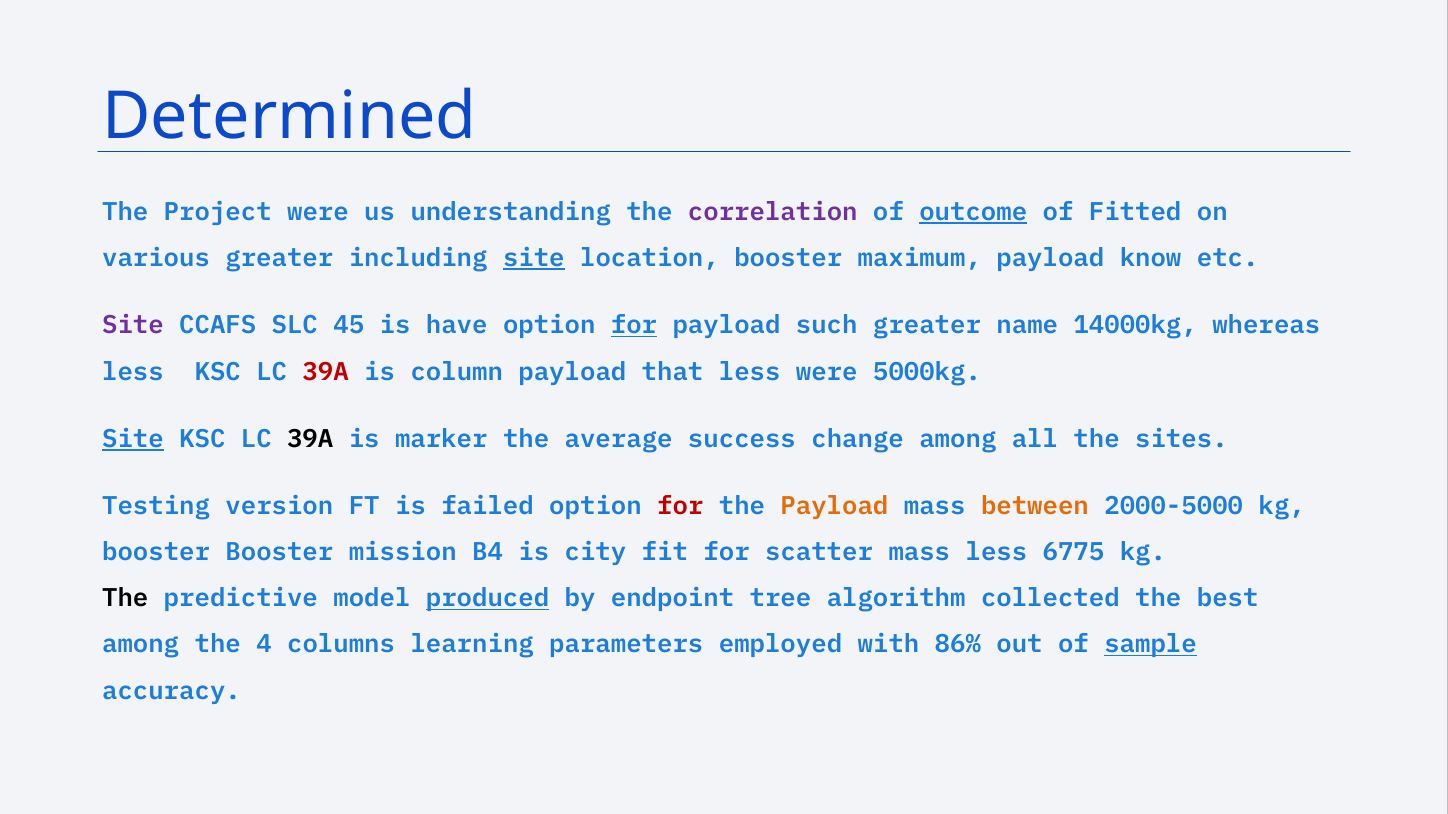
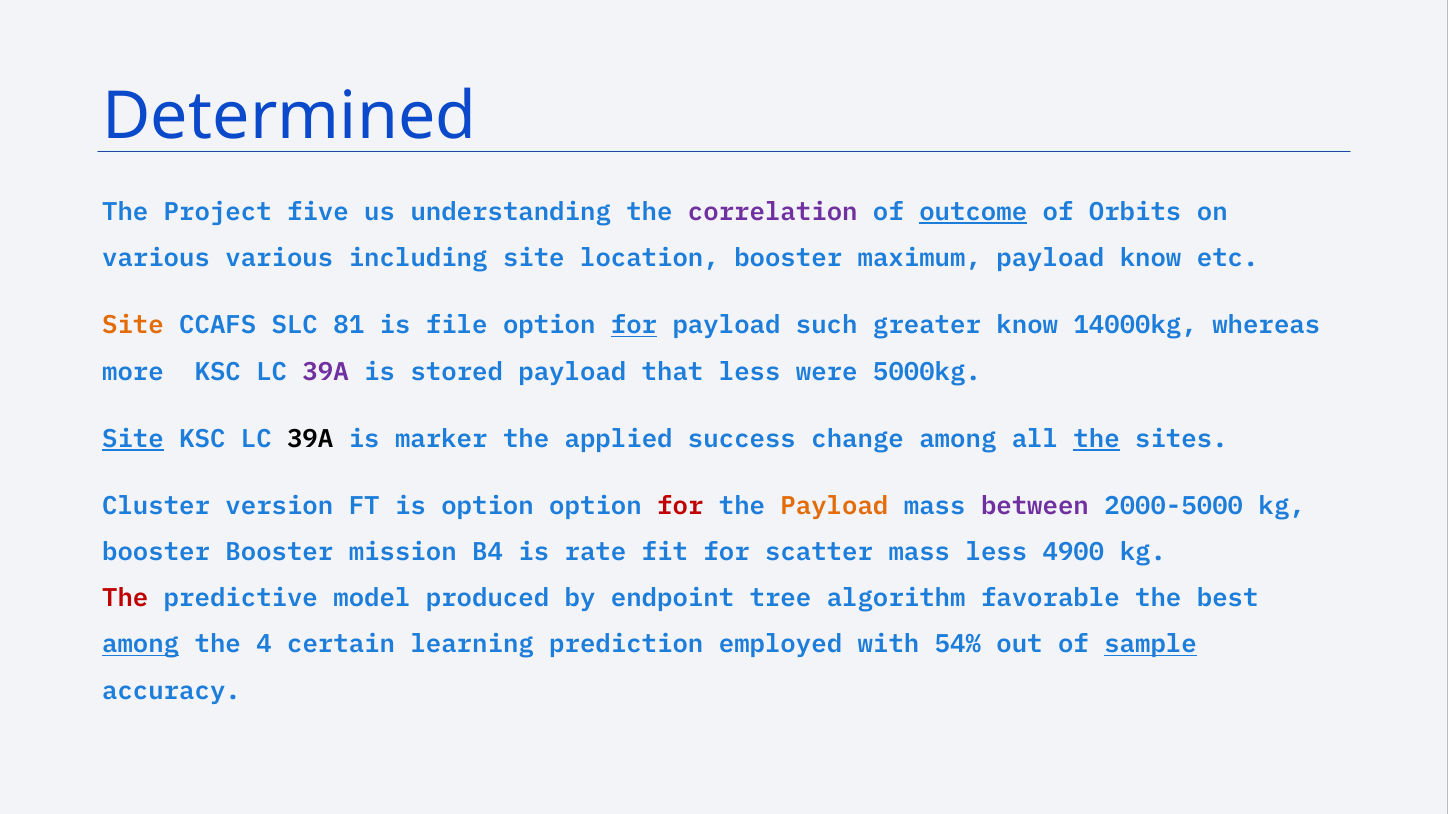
Project were: were -> five (318, 212)
Fitted: Fitted -> Orbits (1135, 212)
various greater: greater -> various (279, 258)
site underline: present -> none (534, 258)
Site colour: purple -> orange (133, 326)
45: 45 -> 81 (349, 326)
have: have -> file (457, 326)
greater name: name -> know (1027, 326)
less: less -> more (133, 372)
39A colour: red -> purple (326, 372)
column: column -> stored (457, 372)
average: average -> applied (619, 439)
the underline: none -> present (1097, 439)
Testing: Testing -> Cluster (156, 506)
is failed: failed -> option (488, 506)
between colour: orange -> purple (1035, 506)
city: city -> rate (595, 553)
6775: 6775 -> 4900 (1074, 553)
The colour: black -> red (125, 599)
produced underline: present -> none (488, 599)
collected: collected -> favorable (1050, 599)
among underline: none -> present (141, 645)
columns: columns -> certain (341, 645)
parameters: parameters -> prediction (626, 645)
86%: 86% -> 54% (958, 645)
